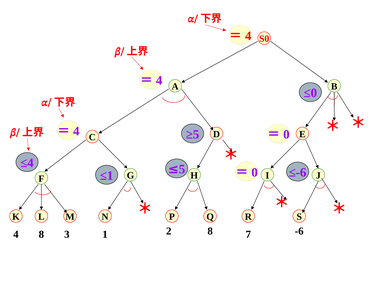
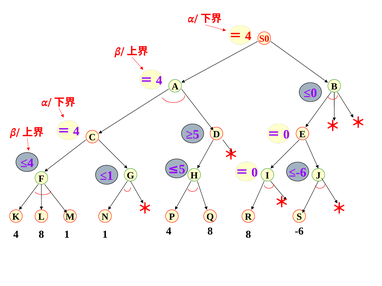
8 3: 3 -> 1 (67, 235)
1 2: 2 -> 4 (169, 232)
8 7: 7 -> 8 (248, 235)
